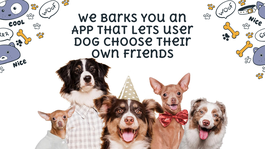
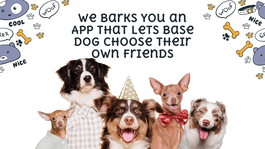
user: user -> base (178, 30)
